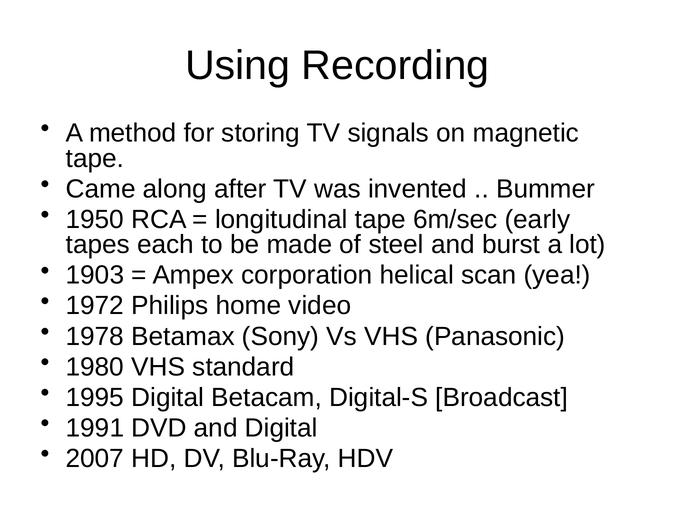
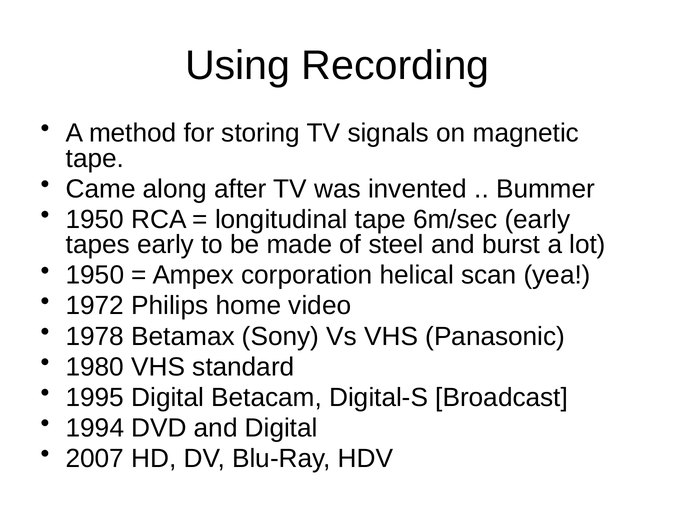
tapes each: each -> early (166, 244)
1903: 1903 -> 1950 (95, 275)
1991: 1991 -> 1994 (95, 427)
